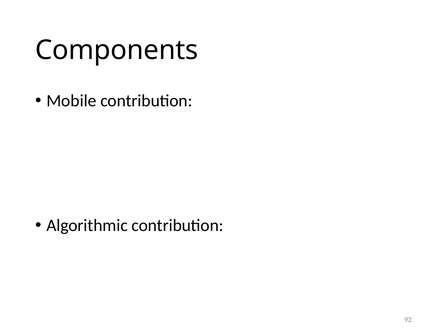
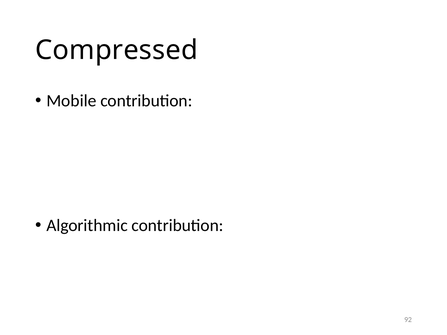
Components: Components -> Compressed (117, 50)
